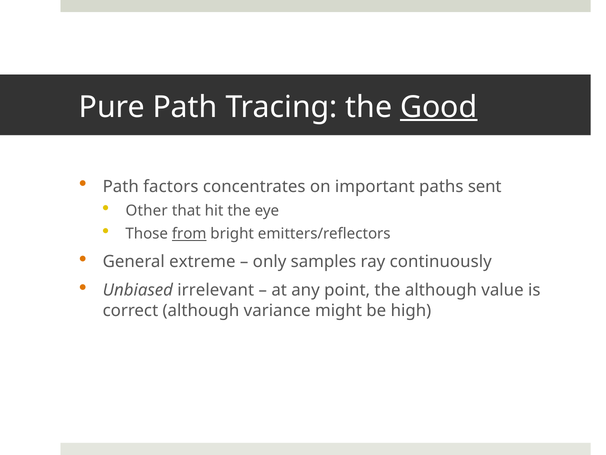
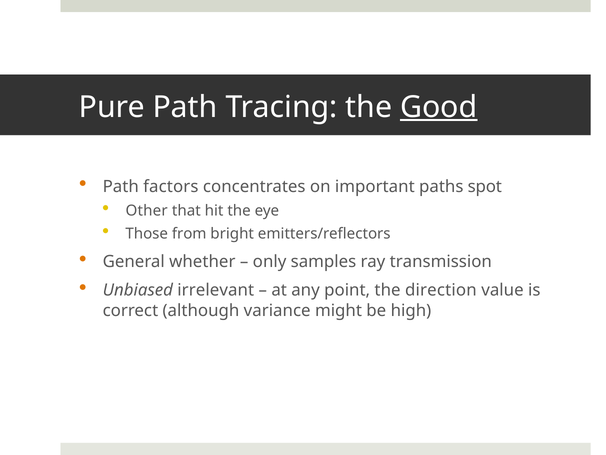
sent: sent -> spot (485, 186)
from underline: present -> none (189, 234)
extreme: extreme -> whether (202, 261)
continuously: continuously -> transmission (441, 261)
the although: although -> direction (441, 290)
